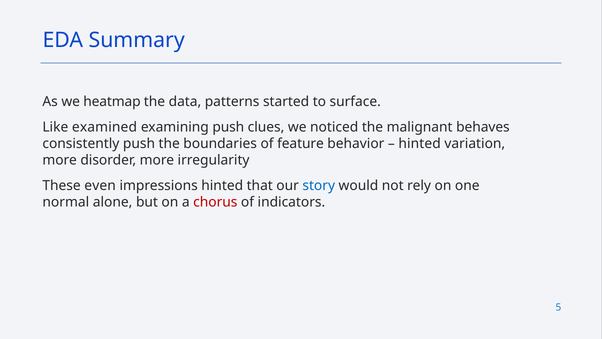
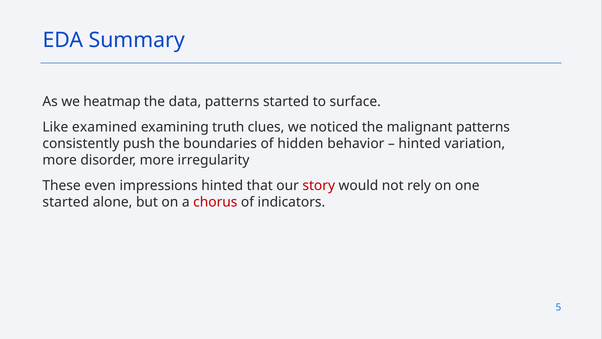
examining push: push -> truth (228, 127)
malignant behaves: behaves -> patterns (483, 127)
feature: feature -> hidden (300, 143)
story colour: blue -> red (319, 185)
normal: normal -> started (66, 202)
